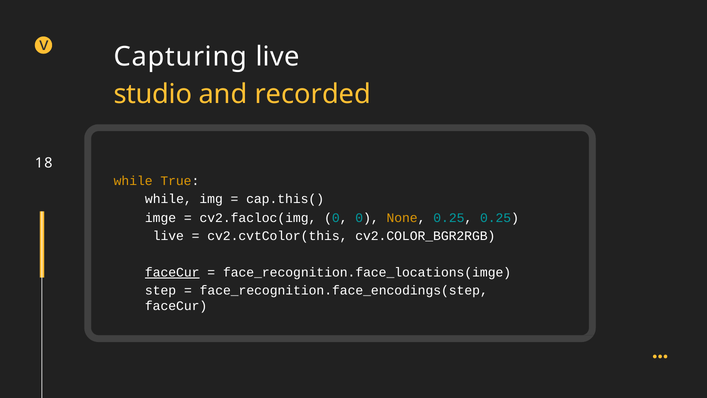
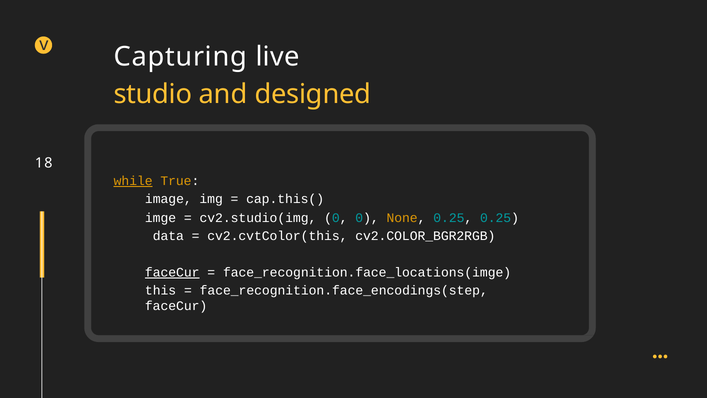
recorded: recorded -> designed (313, 94)
while underline: none -> present (133, 181)
while: while -> image (168, 199)
cv2.facloc(img: cv2.facloc(img -> cv2.studio(img (258, 218)
live: live -> data (168, 236)
step: step -> this (161, 290)
